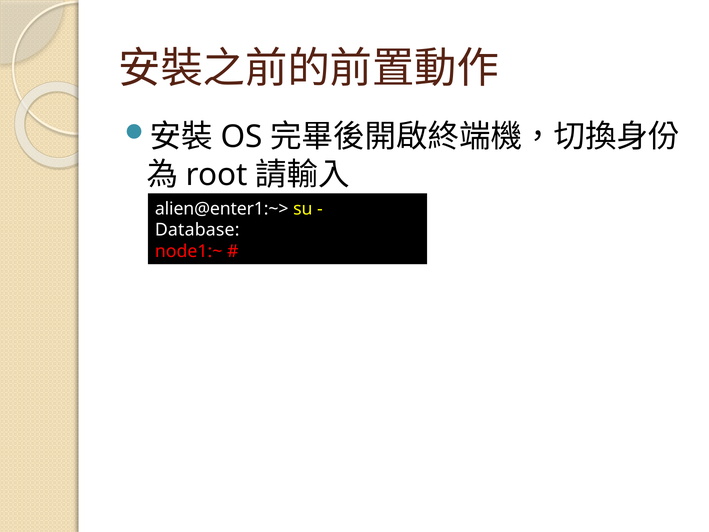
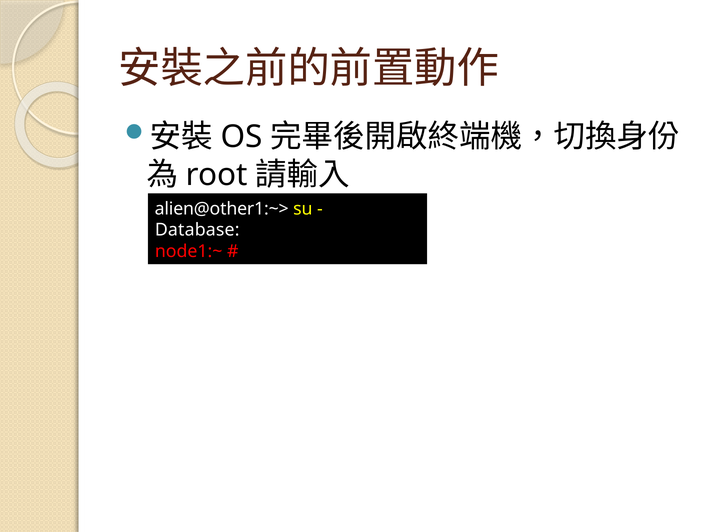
alien@enter1:~>: alien@enter1:~> -> alien@other1:~> (222, 209)
